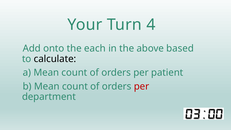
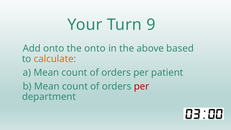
4: 4 -> 9 (151, 25)
the each: each -> onto (95, 48)
calculate colour: black -> orange (55, 59)
